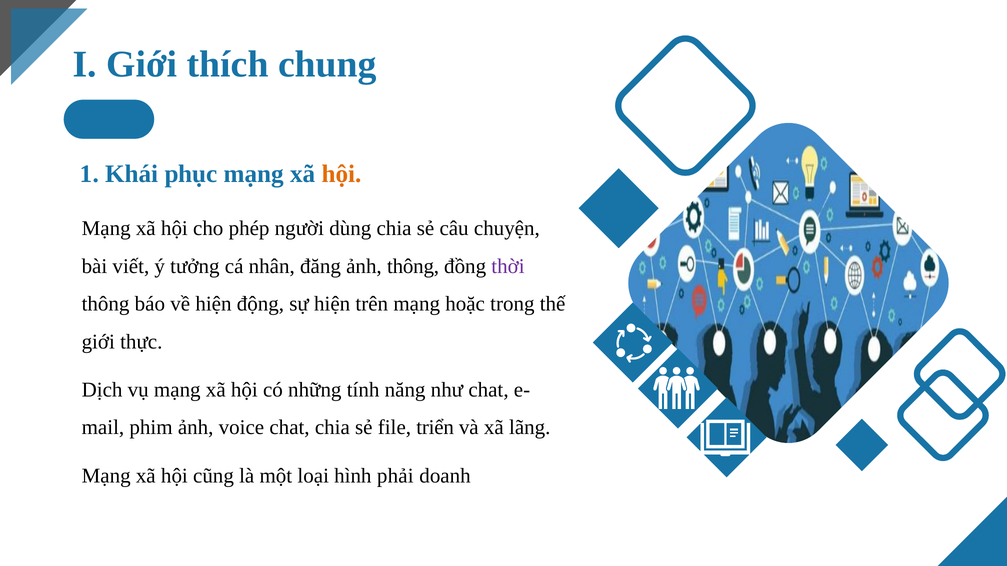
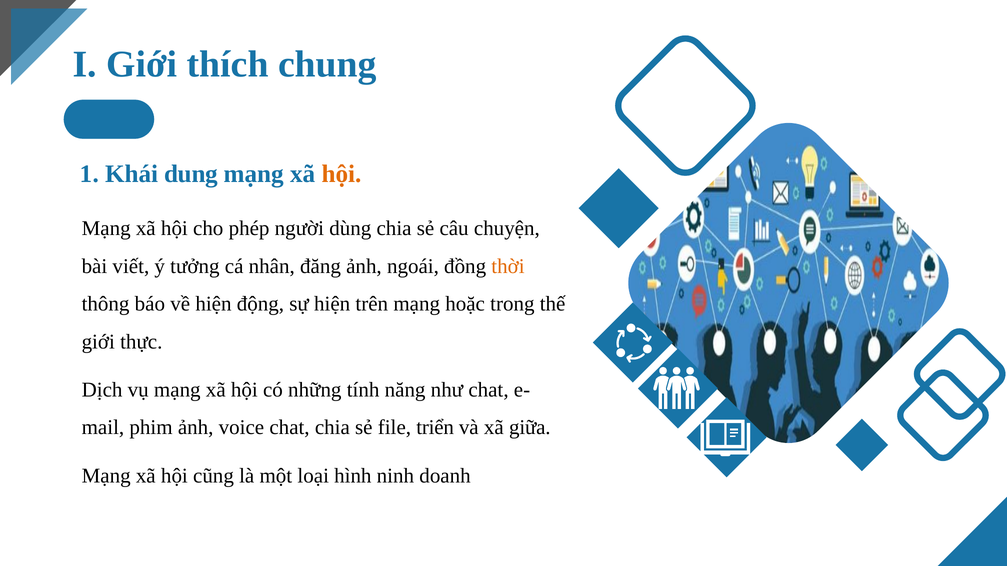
phục: phục -> dung (191, 174)
ảnh thông: thông -> ngoái (413, 266)
thời colour: purple -> orange (508, 266)
lãng: lãng -> giữa (530, 428)
phải: phải -> ninh (395, 476)
